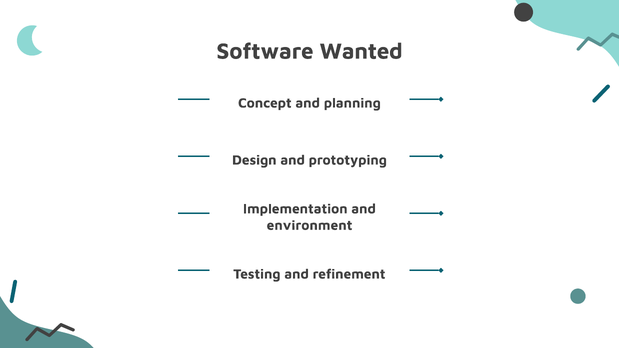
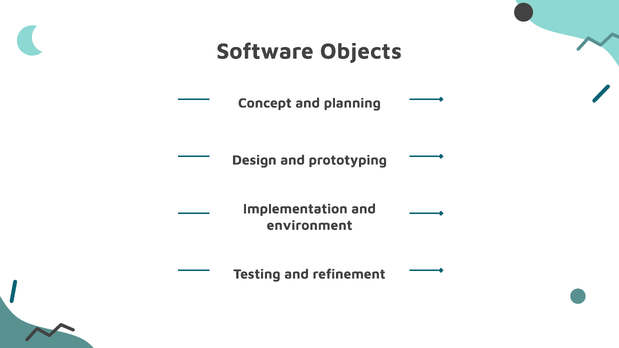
Wanted: Wanted -> Objects (361, 51)
